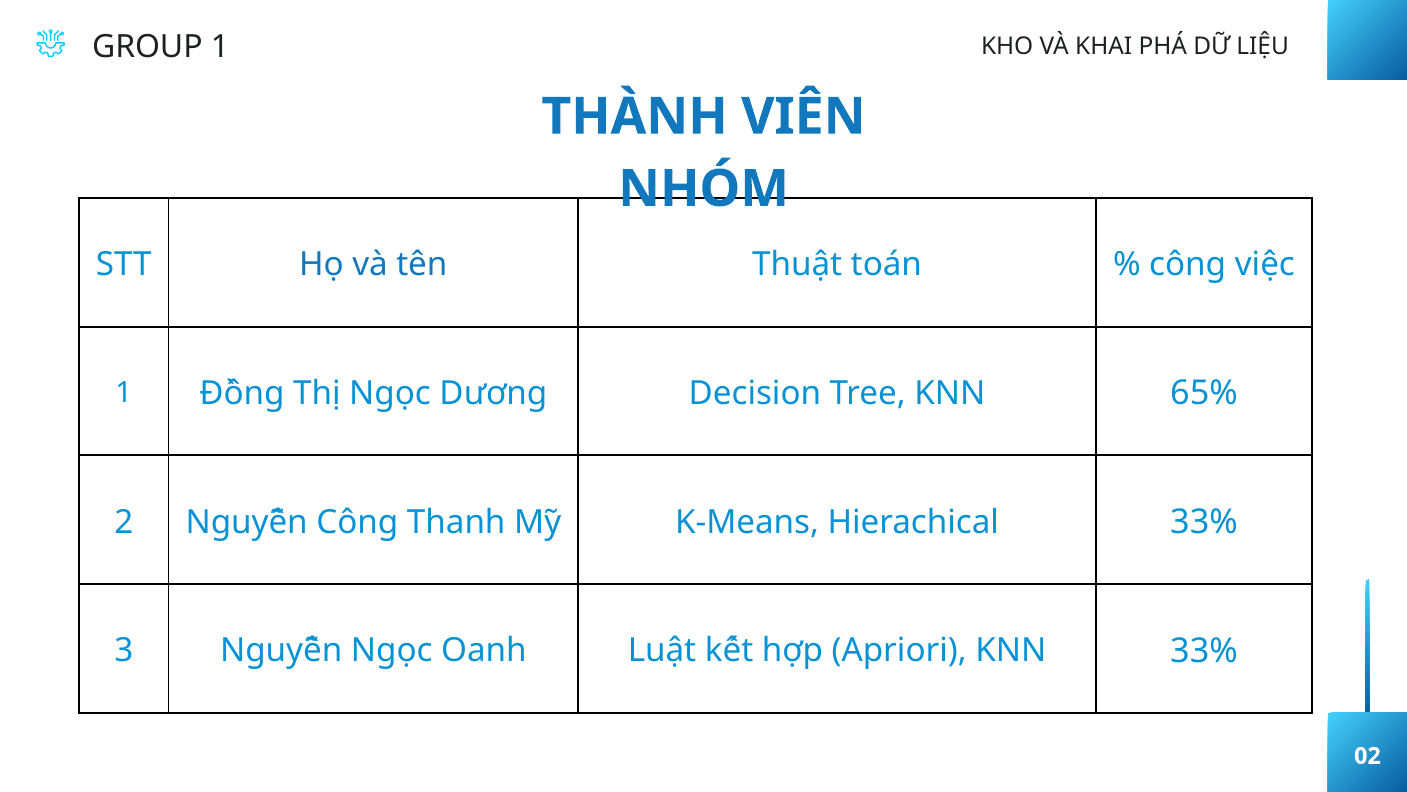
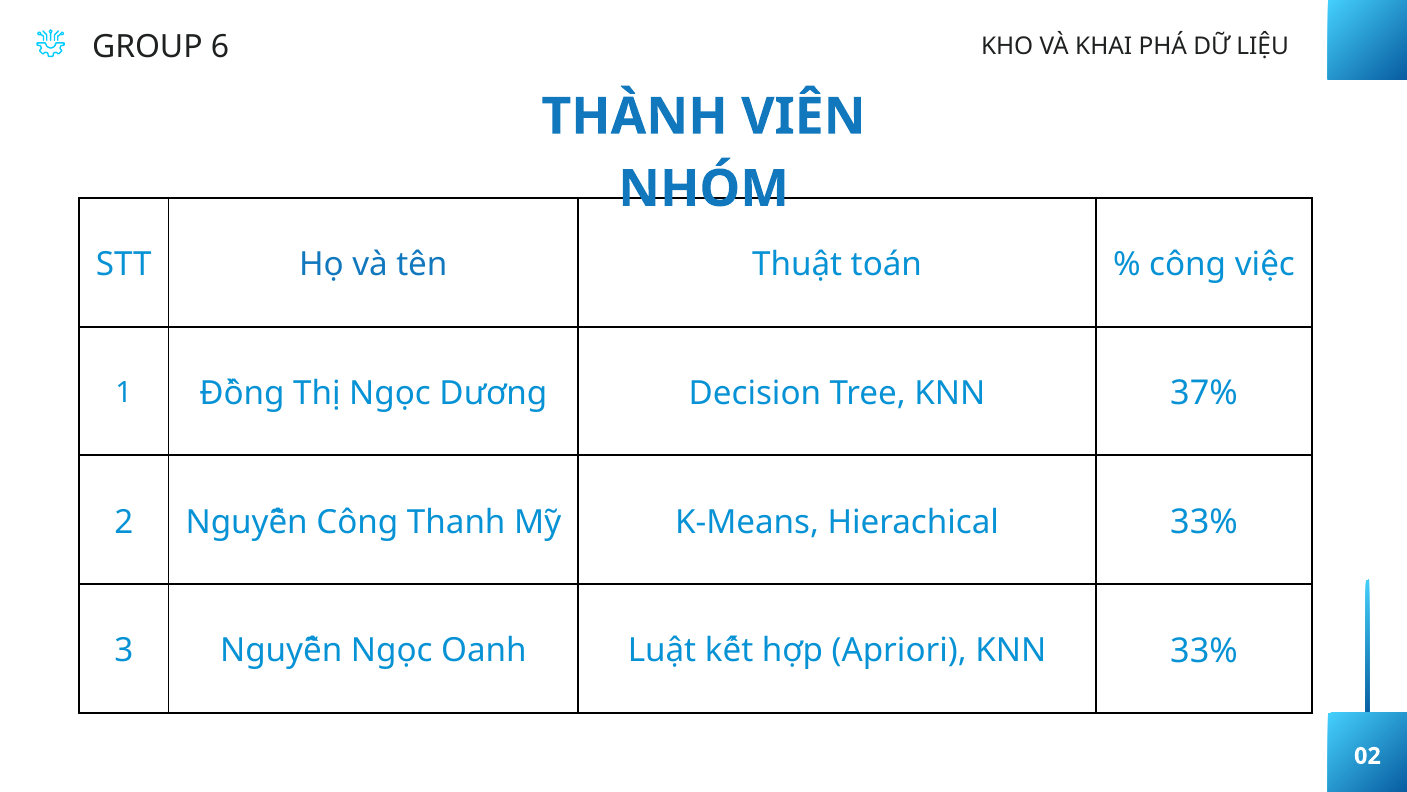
GROUP 1: 1 -> 6 (220, 47)
65%: 65% -> 37% (1204, 393)
